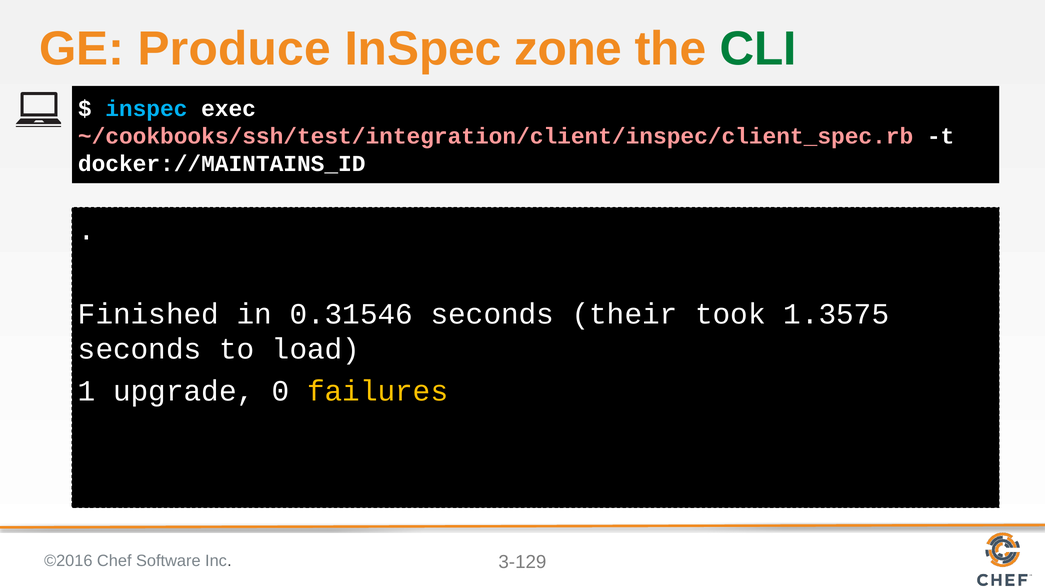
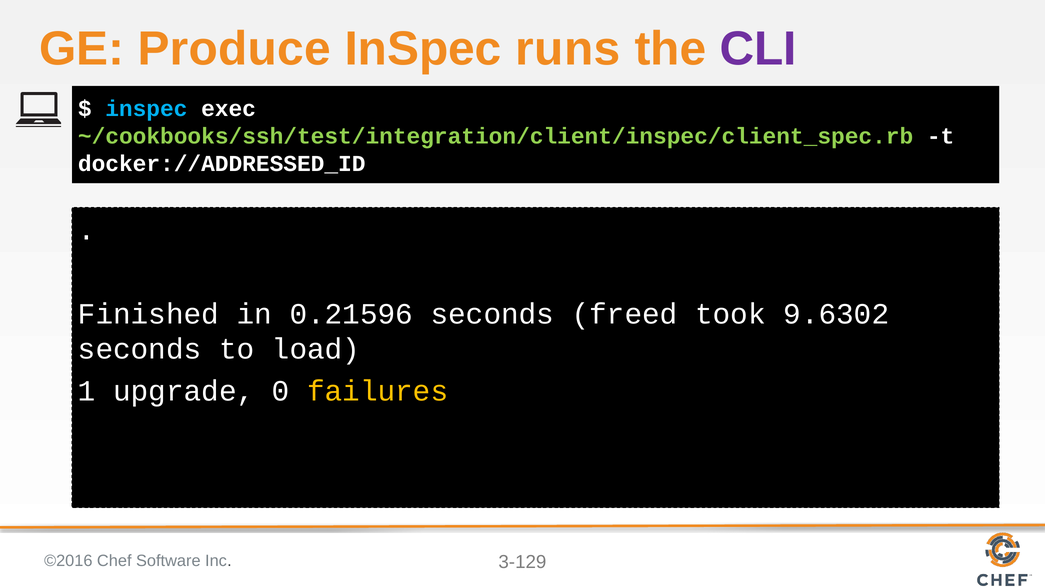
zone: zone -> runs (568, 49)
CLI colour: green -> purple (758, 49)
~/cookbooks/ssh/test/integration/client/inspec/client_spec.rb colour: pink -> light green (496, 136)
docker://MAINTAINS_ID: docker://MAINTAINS_ID -> docker://ADDRESSED_ID (222, 164)
0.31546: 0.31546 -> 0.21596 (351, 314)
their: their -> freed (625, 314)
1.3575: 1.3575 -> 9.6302 (836, 314)
